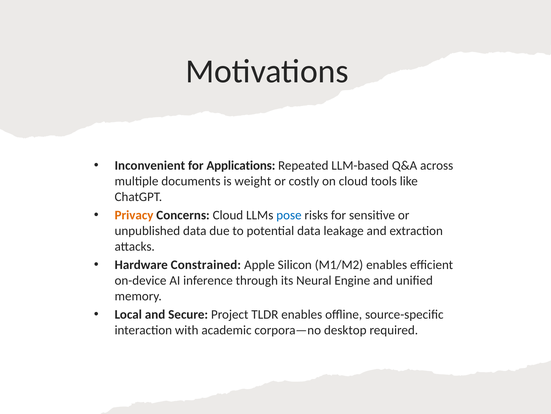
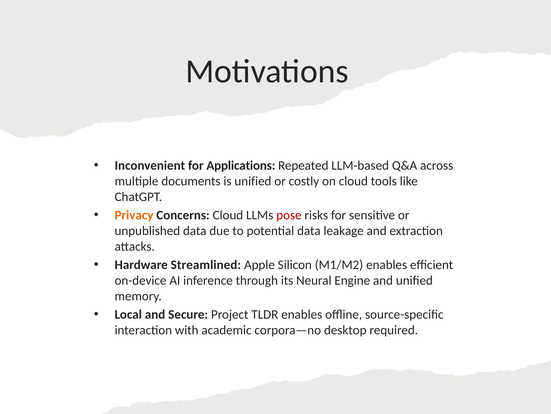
is weight: weight -> unified (253, 181)
pose colour: blue -> red (289, 215)
Constrained: Constrained -> Streamlined (206, 264)
